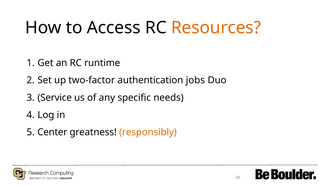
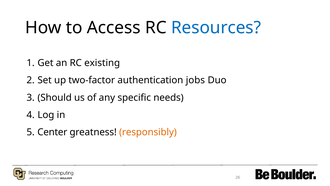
Resources colour: orange -> blue (216, 28)
runtime: runtime -> existing (102, 63)
Service: Service -> Should (55, 97)
